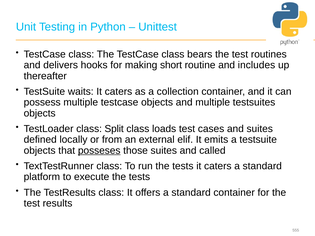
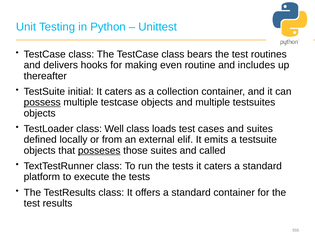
short: short -> even (171, 65)
waits: waits -> initial (81, 92)
possess underline: none -> present (42, 102)
Split: Split -> Well (114, 129)
